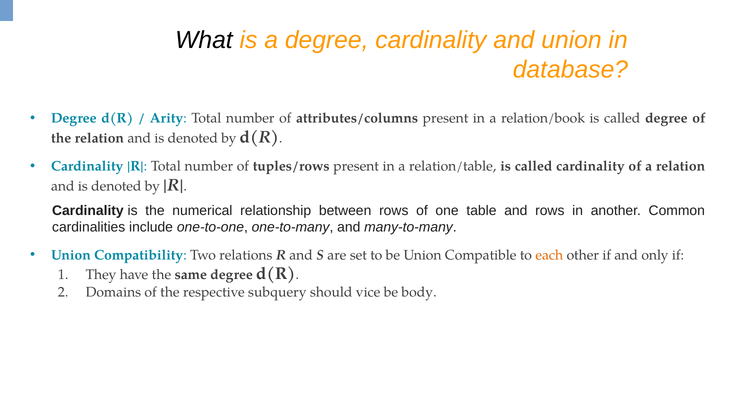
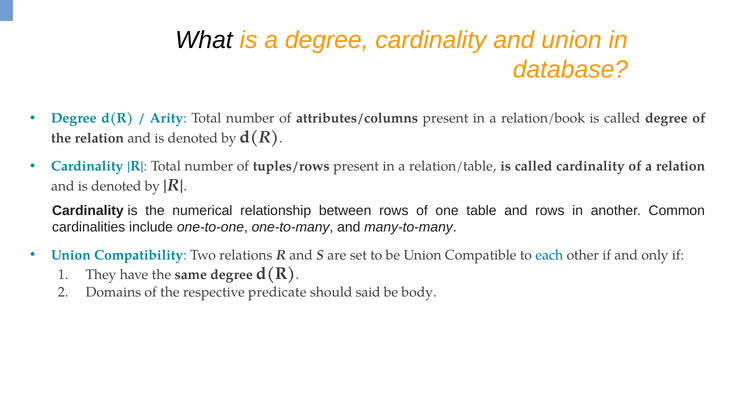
each colour: orange -> blue (549, 255)
subquery: subquery -> predicate (277, 292)
vice: vice -> said (368, 292)
